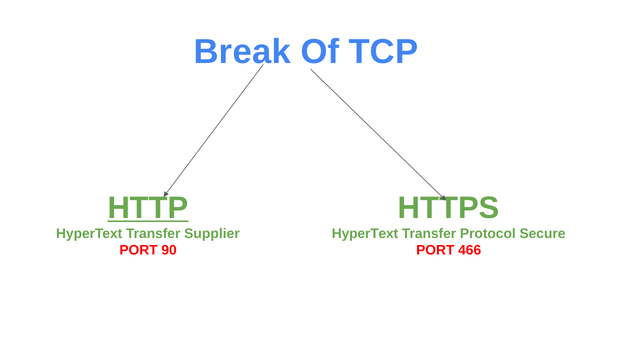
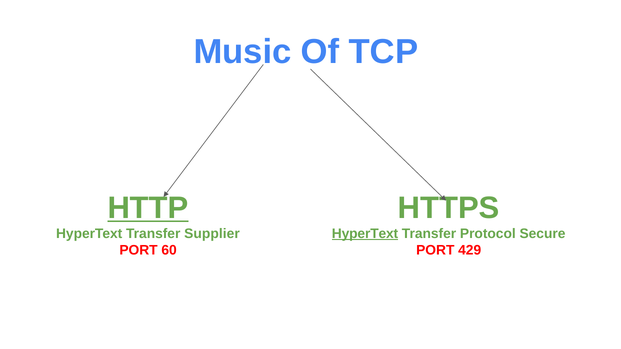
Break: Break -> Music (242, 52)
HyperText underline: none -> present (365, 234)
90: 90 -> 60 (169, 250)
466: 466 -> 429 (470, 250)
